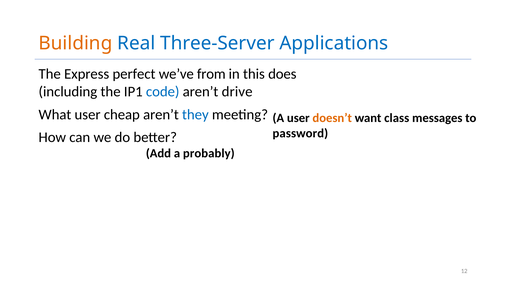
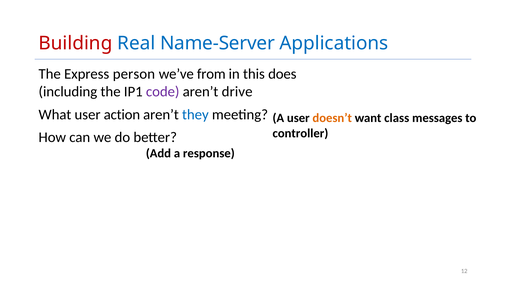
Building colour: orange -> red (75, 43)
Three-Server: Three-Server -> Name-Server (217, 43)
perfect: perfect -> person (134, 74)
code colour: blue -> purple (163, 92)
cheap: cheap -> action (122, 115)
password: password -> controller (300, 134)
probably: probably -> response (209, 154)
